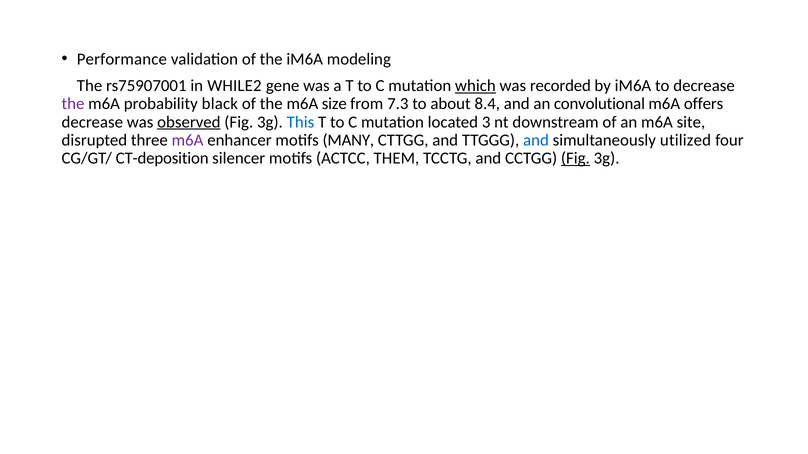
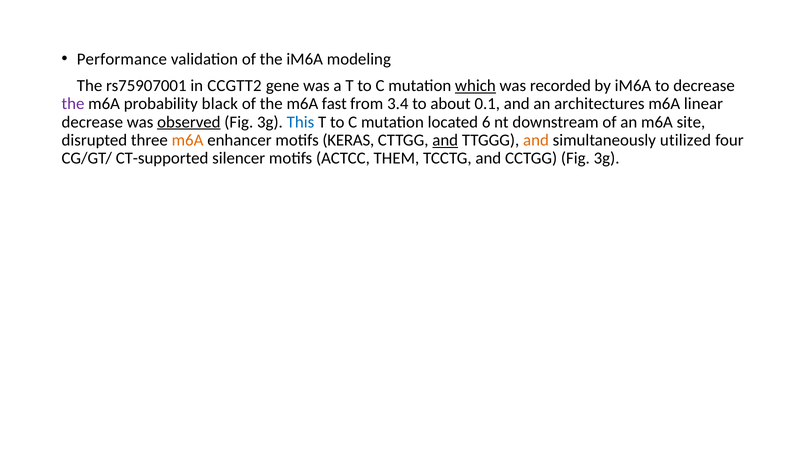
WHILE2: WHILE2 -> CCGTT2 (234, 86)
size: size -> fast (334, 104)
7.3: 7.3 -> 3.4 (398, 104)
8.4: 8.4 -> 0.1 (487, 104)
convolutional: convolutional -> architectures (599, 104)
offers: offers -> linear (703, 104)
3: 3 -> 6 (486, 122)
m6A colour: purple -> orange (188, 140)
MANY: MANY -> KERAS (348, 140)
and underline: none -> present (445, 140)
and colour: blue -> orange (536, 140)
CT-deposition: CT-deposition -> CT-supported (162, 158)
Fig underline: present -> none (575, 158)
